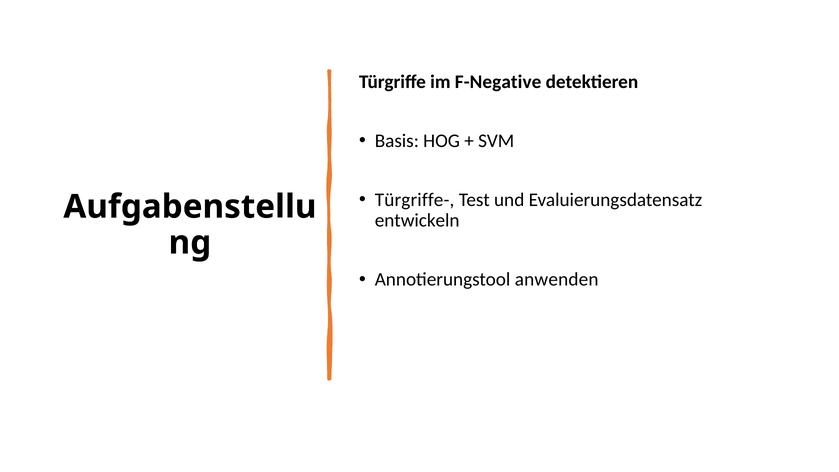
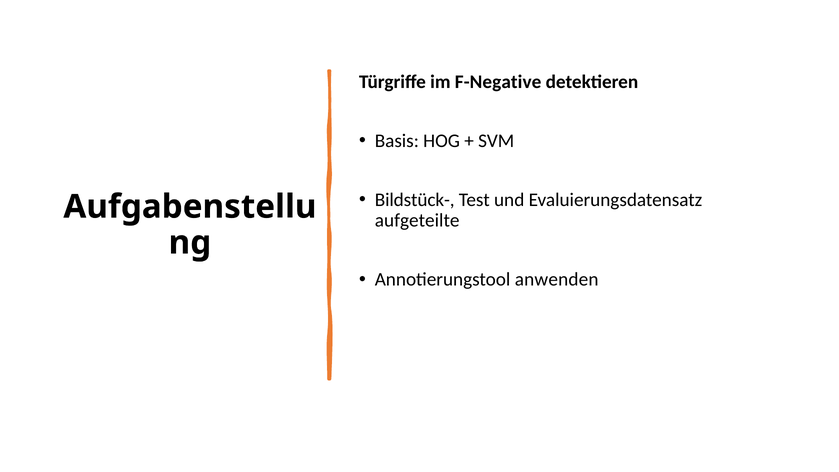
Türgriffe-: Türgriffe- -> Bildstück- (415, 200)
entwickeln: entwickeln -> aufgeteilte (417, 220)
